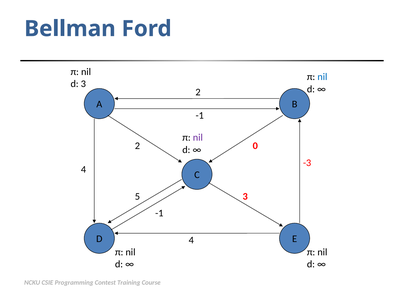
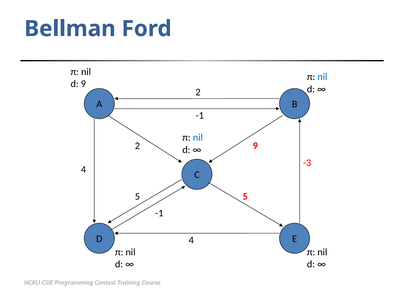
d 3: 3 -> 9 (83, 84)
nil colour: purple -> blue (198, 138)
2 0: 0 -> 9 (255, 146)
5 3: 3 -> 5 (245, 196)
